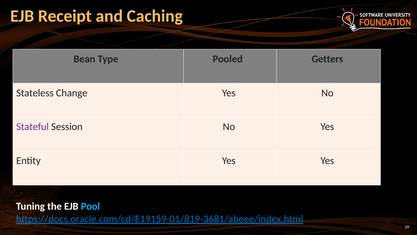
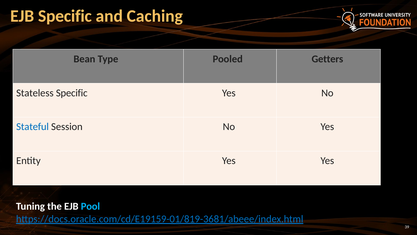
EJB Receipt: Receipt -> Specific (65, 16)
Stateless Change: Change -> Specific (72, 93)
Stateful colour: purple -> blue (33, 127)
